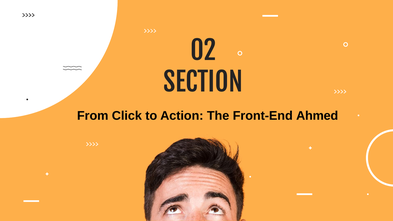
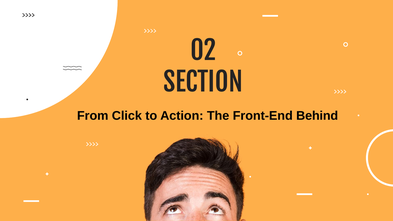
Ahmed: Ahmed -> Behind (317, 116)
